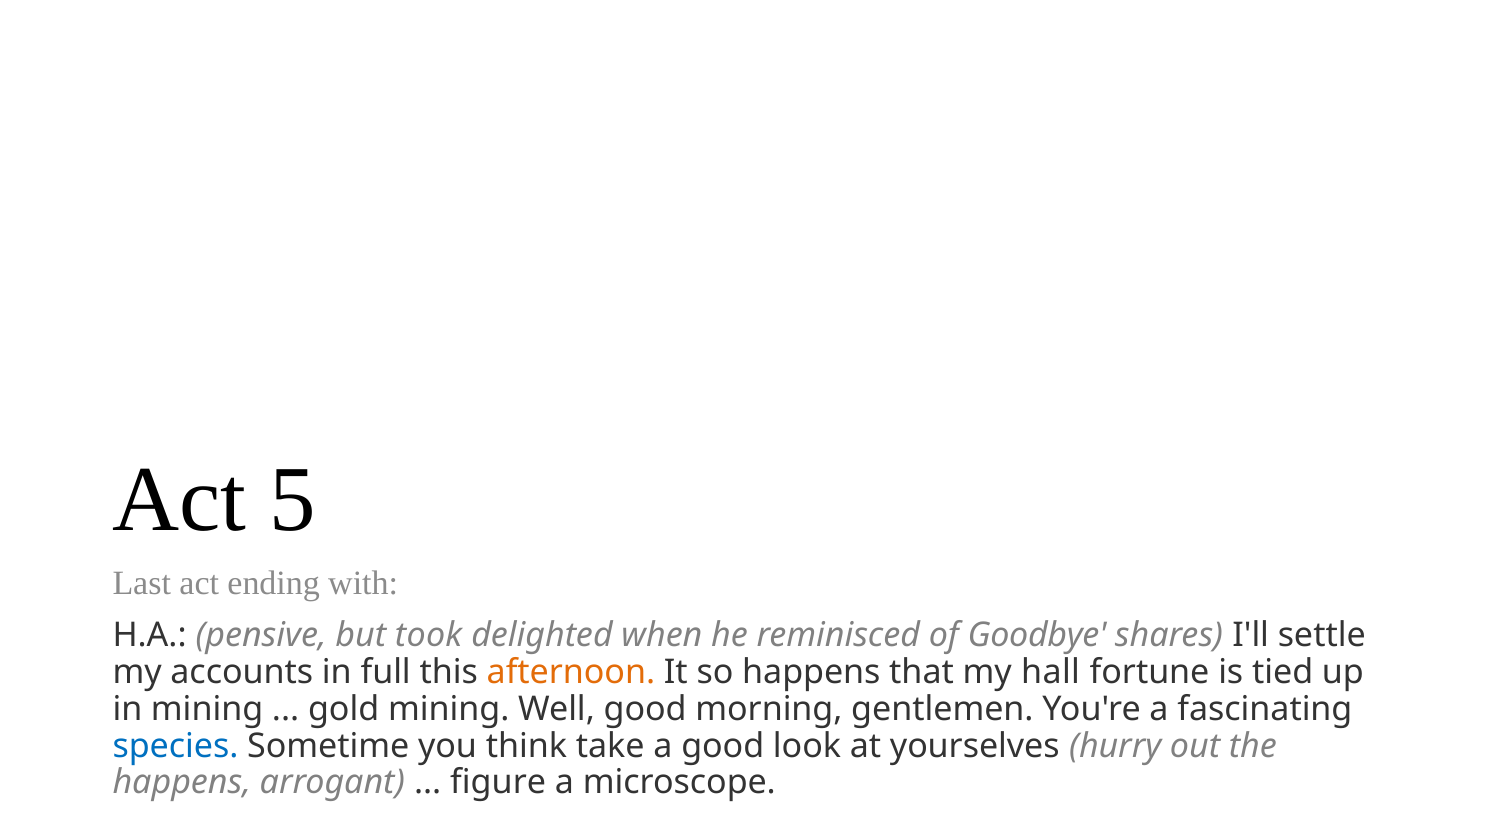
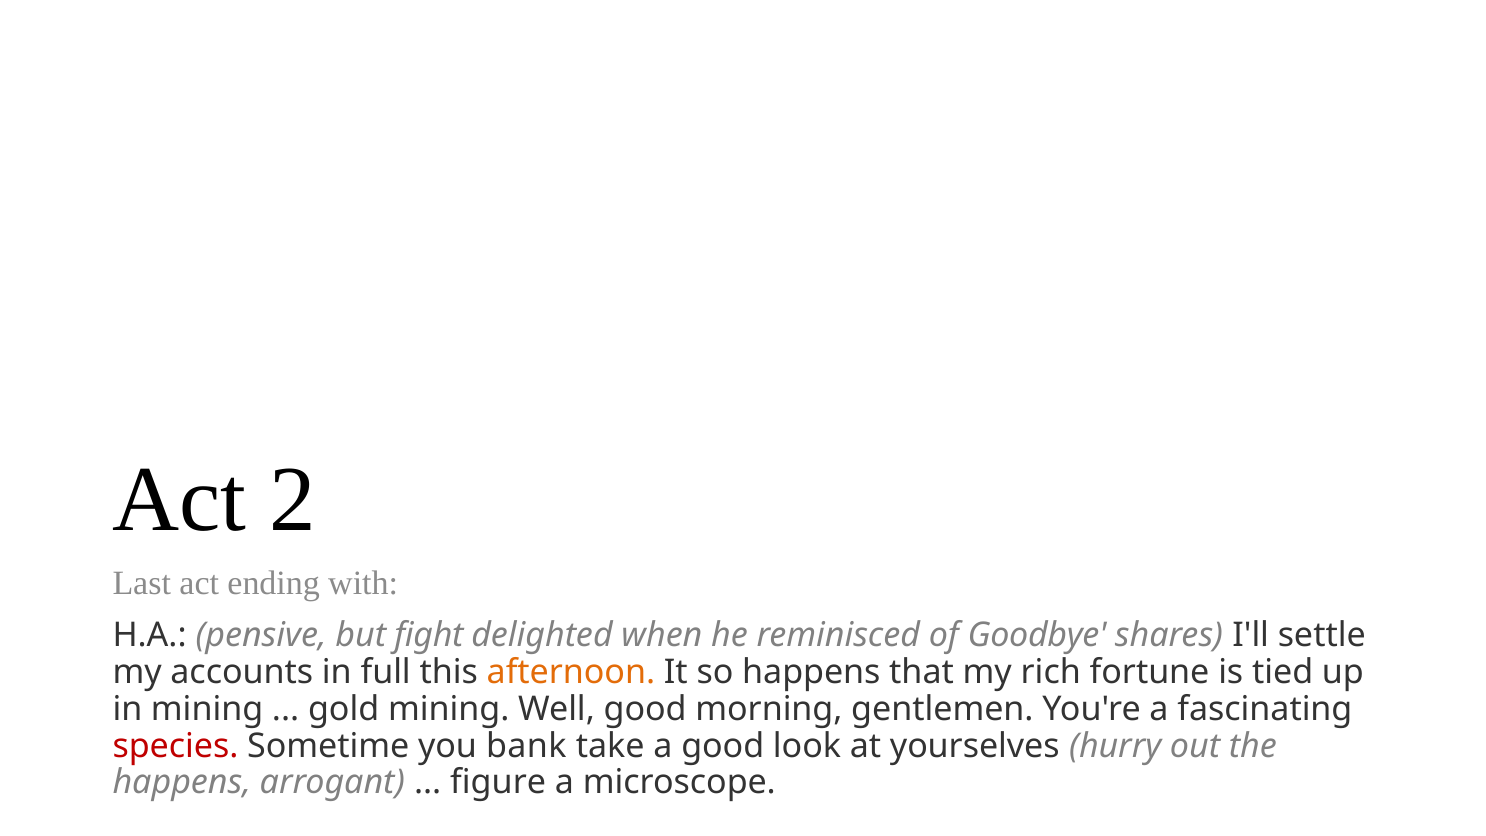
5: 5 -> 2 (293, 500)
took: took -> fight (429, 635)
hall: hall -> rich (1051, 672)
species colour: blue -> red (176, 746)
think: think -> bank (526, 746)
